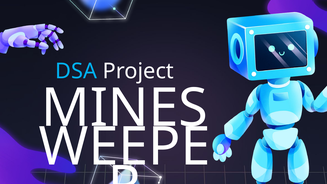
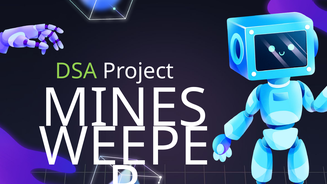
DSA colour: light blue -> light green (76, 71)
